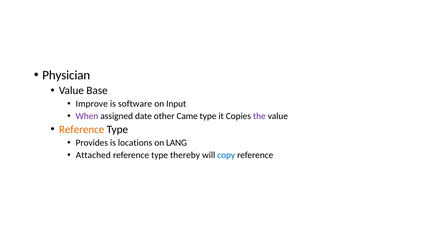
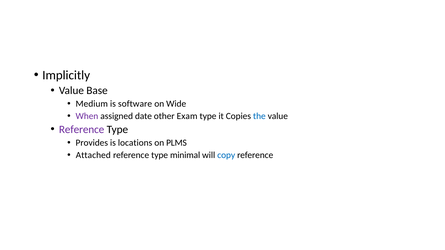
Physician: Physician -> Implicitly (66, 75)
Improve: Improve -> Medium (92, 104)
Input: Input -> Wide (176, 104)
Came: Came -> Exam (187, 116)
the colour: purple -> blue (259, 116)
Reference colour: orange -> purple (82, 130)
LANG: LANG -> PLMS (176, 143)
thereby: thereby -> minimal (185, 155)
